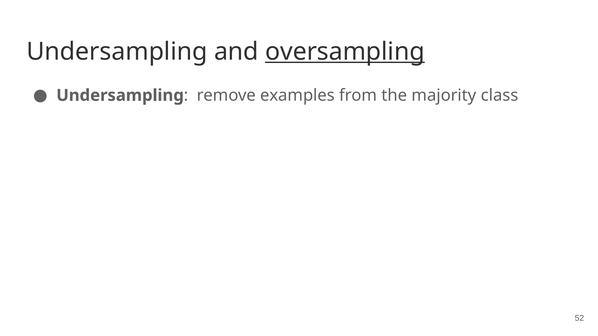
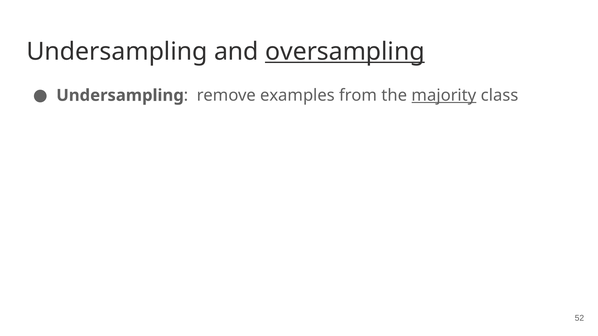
majority underline: none -> present (444, 95)
